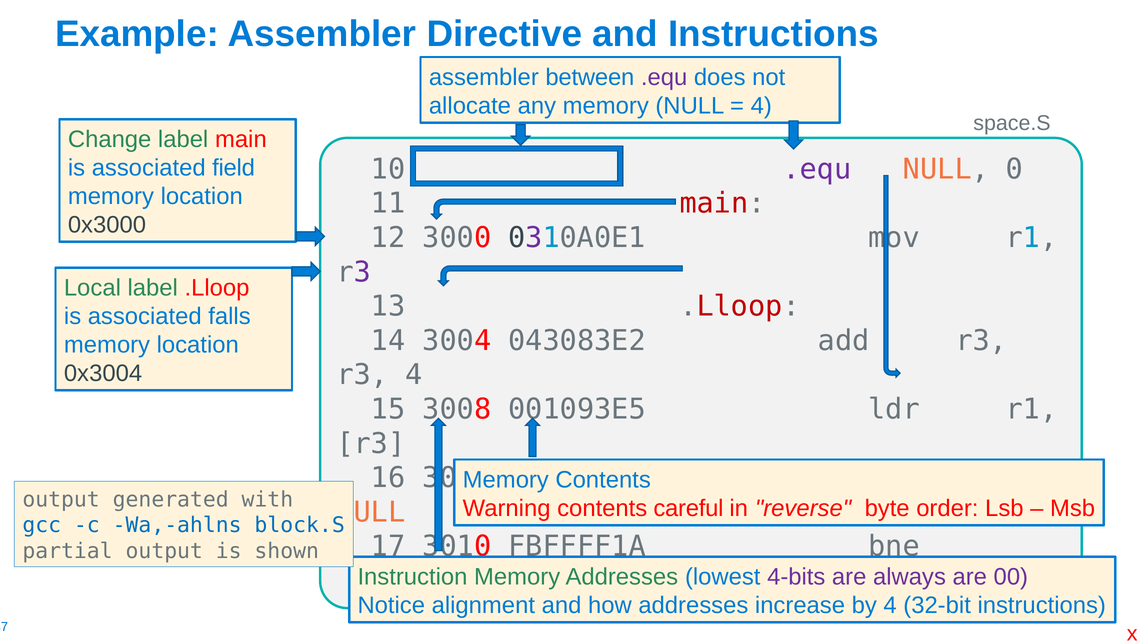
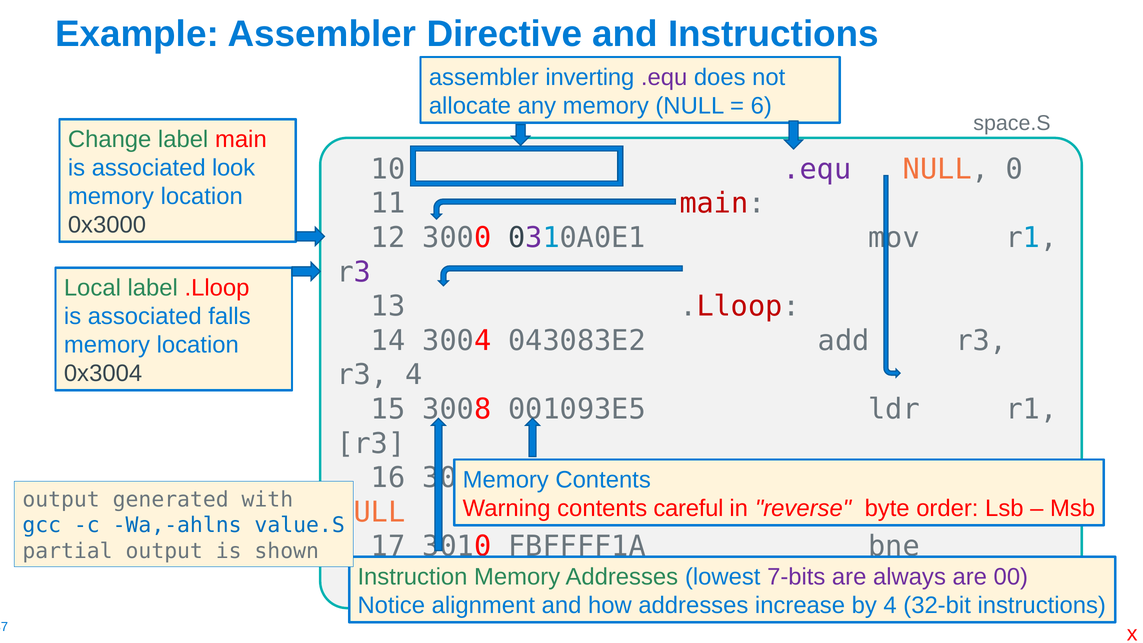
between: between -> inverting (590, 77)
4: 4 -> 6 (761, 106)
field: field -> look (234, 168)
block.S: block.S -> value.S (300, 525)
4-bits: 4-bits -> 7-bits (796, 577)
